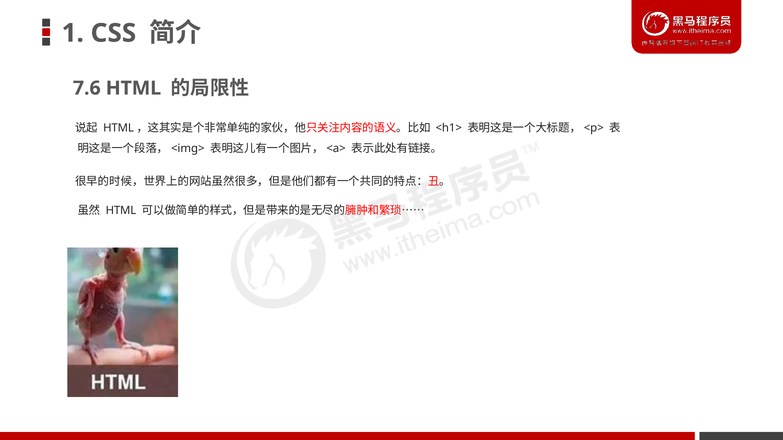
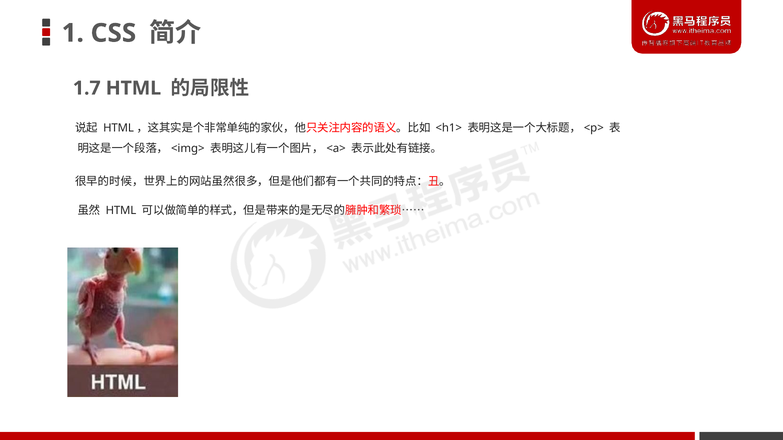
7.6: 7.6 -> 1.7 (87, 88)
